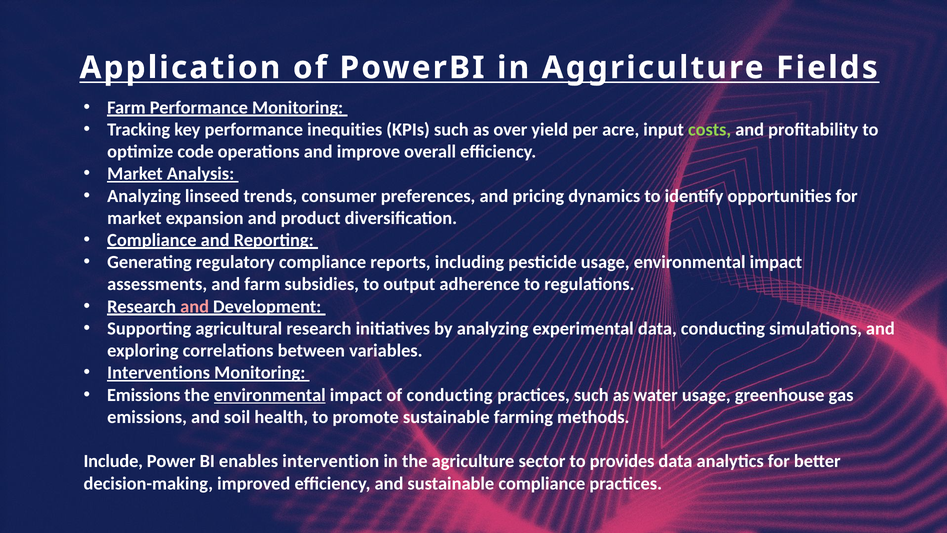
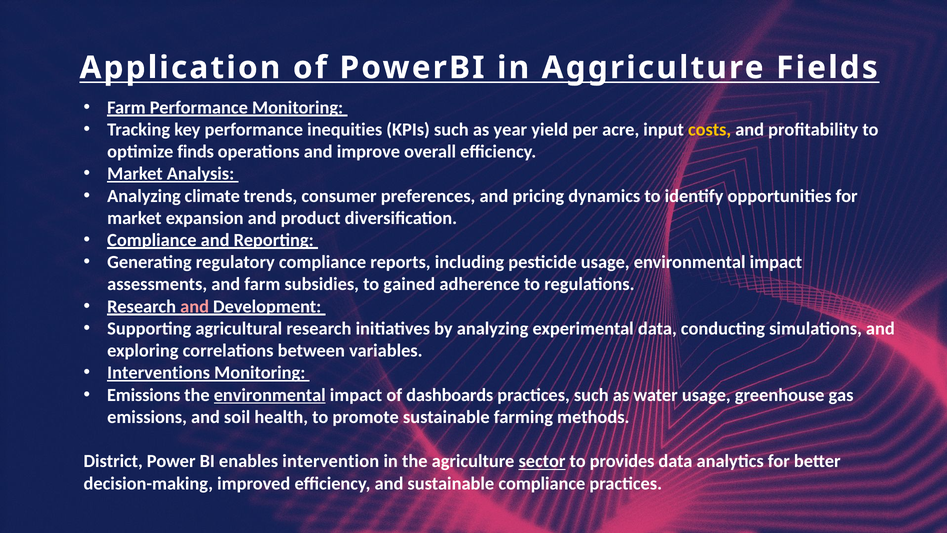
over: over -> year (510, 129)
costs colour: light green -> yellow (710, 129)
code: code -> finds (196, 152)
linseed: linseed -> climate (212, 196)
output: output -> gained (409, 284)
of conducting: conducting -> dashboards (450, 395)
Include: Include -> District (113, 461)
sector underline: none -> present (542, 461)
